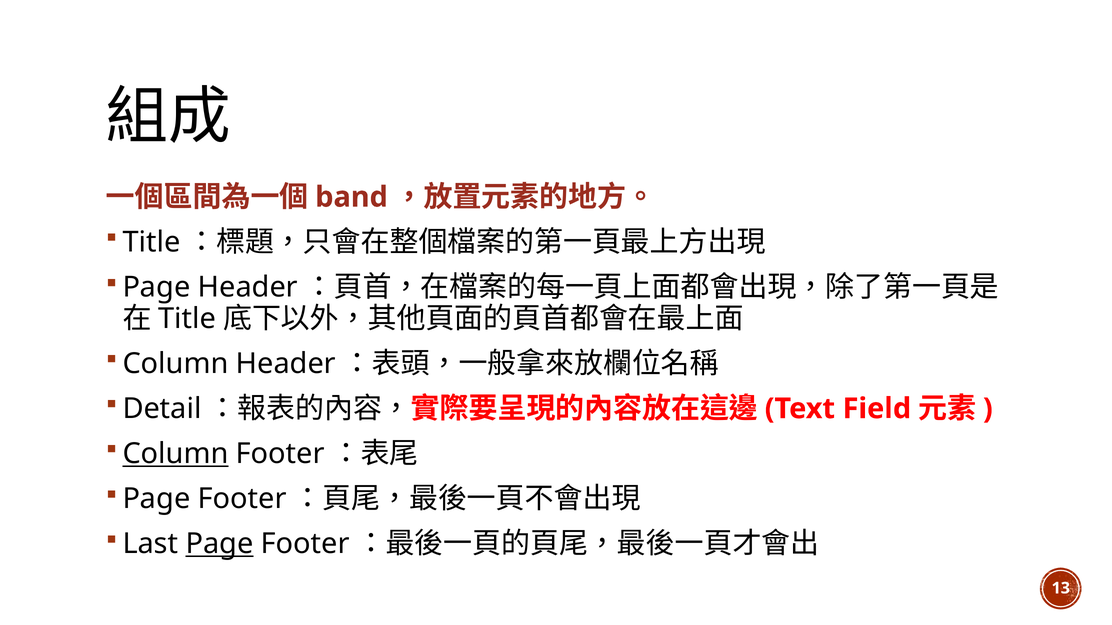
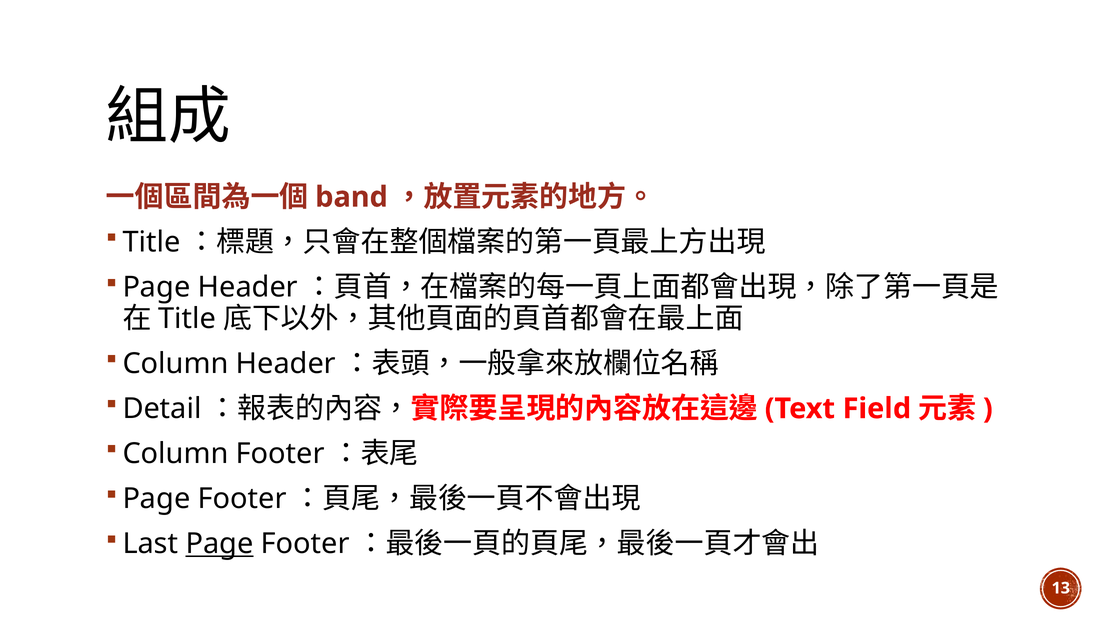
Column underline: present -> none (176, 454)
